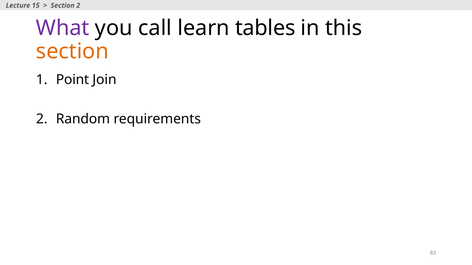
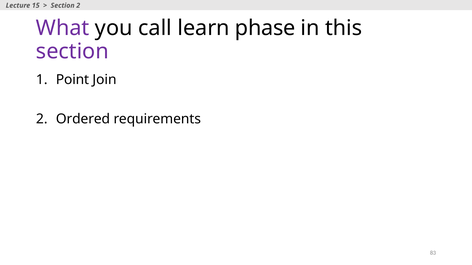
tables: tables -> phase (265, 28)
section colour: orange -> purple (72, 51)
Random: Random -> Ordered (83, 119)
